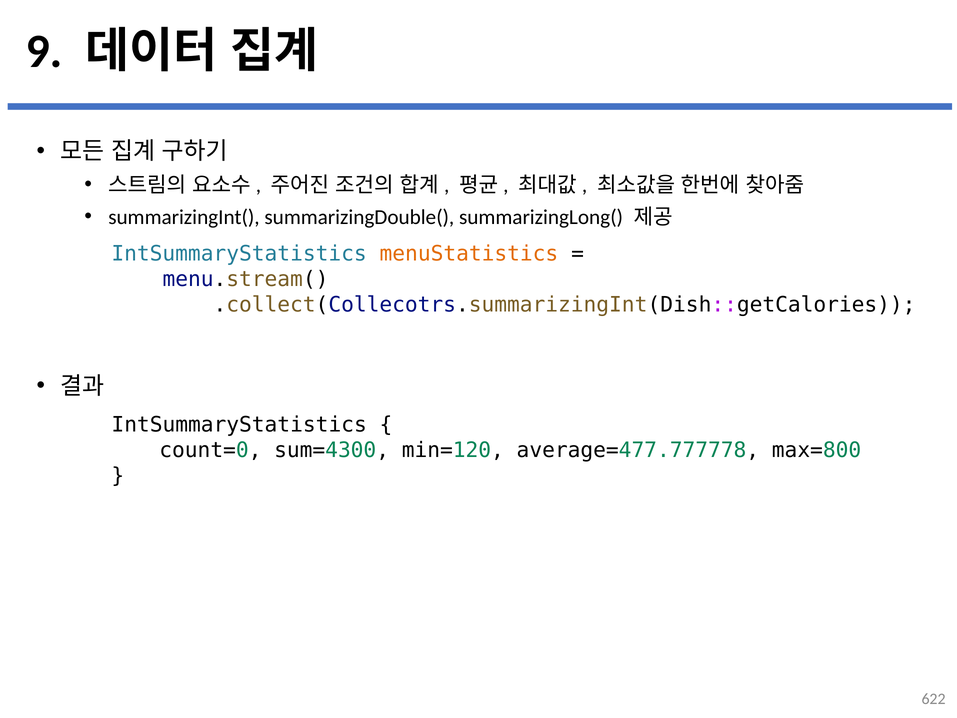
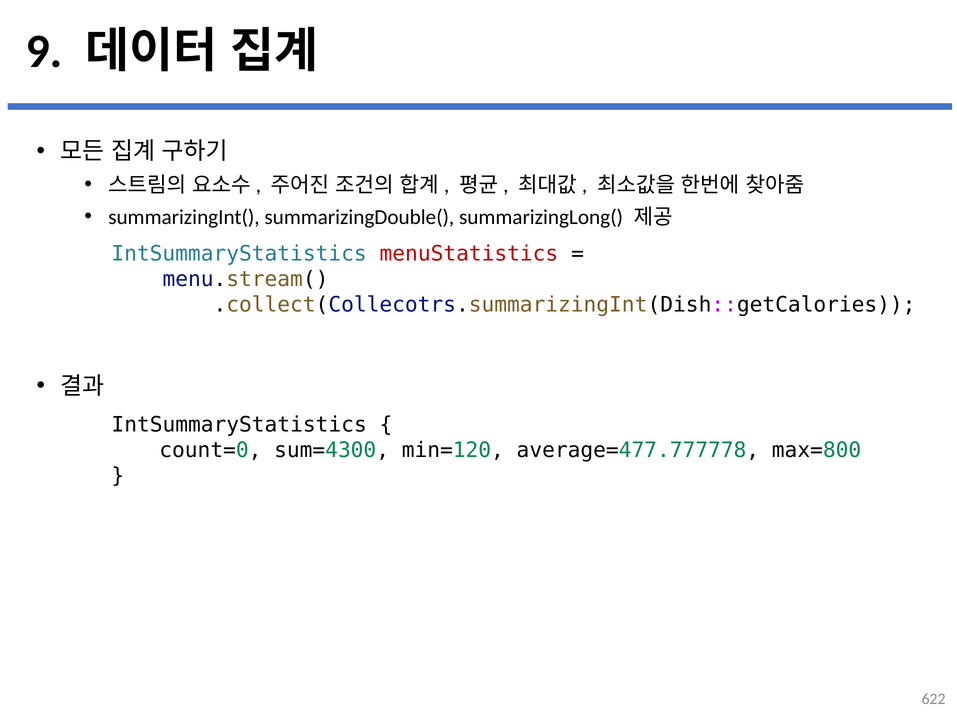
menuStatistics colour: orange -> red (469, 253)
